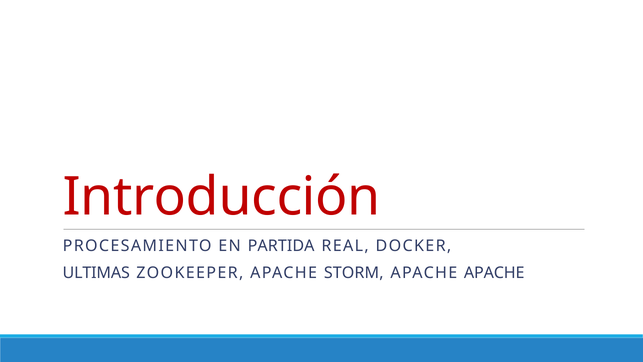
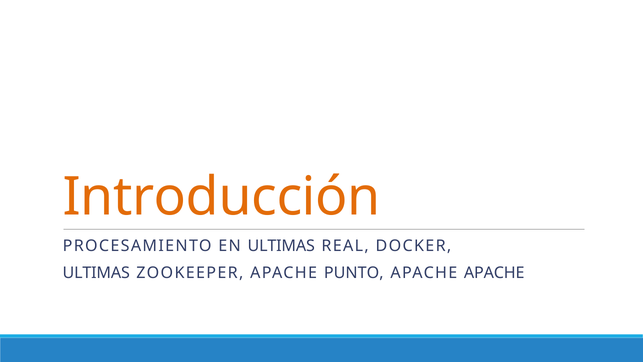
Introducción colour: red -> orange (222, 197)
EN PARTIDA: PARTIDA -> ULTIMAS (281, 246)
STORM: STORM -> PUNTO (354, 273)
